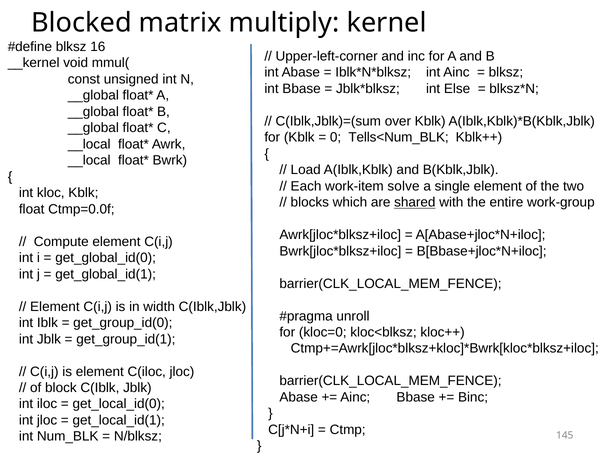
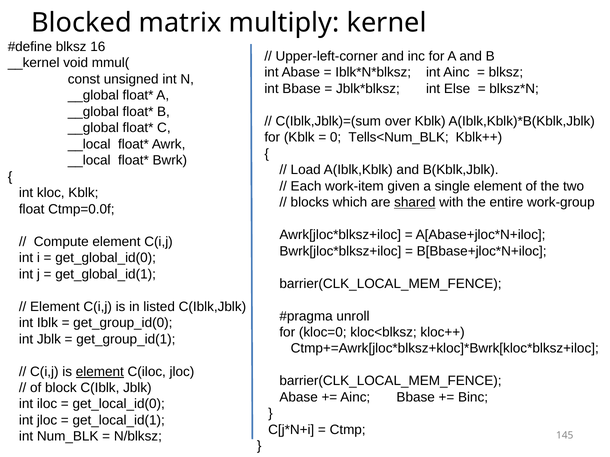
solve: solve -> given (404, 186)
width: width -> listed (159, 307)
element underline: none -> present (100, 372)
